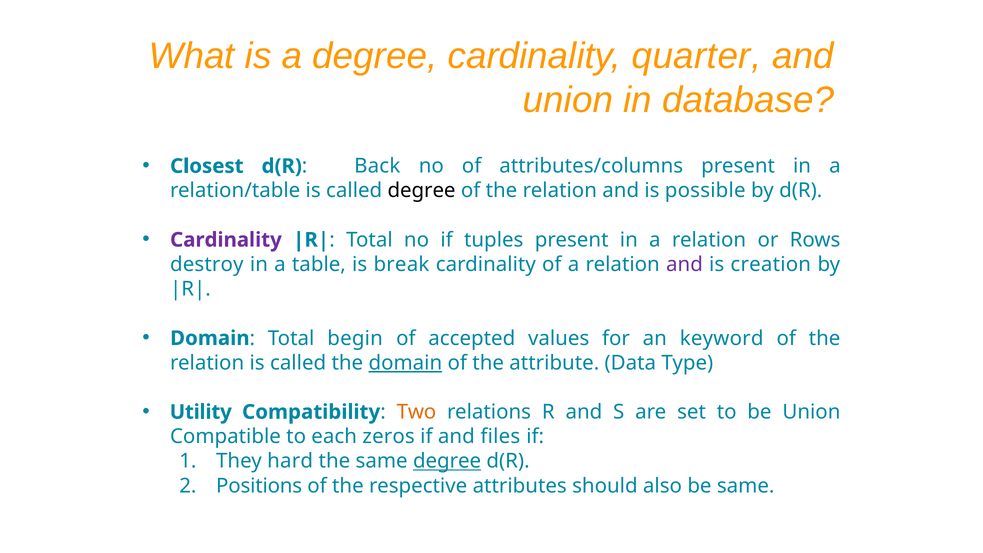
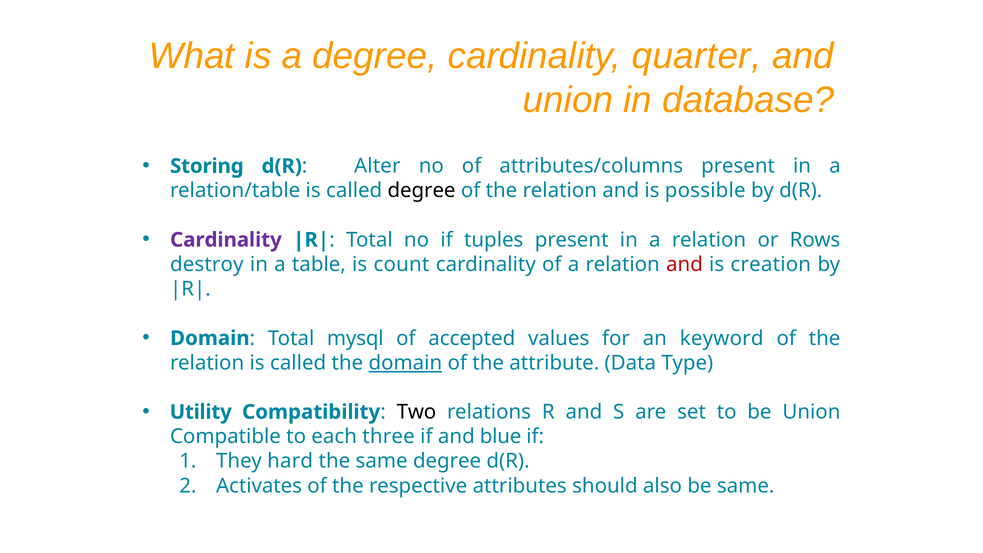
Closest: Closest -> Storing (207, 166)
Back: Back -> Alter (377, 166)
break: break -> count (401, 264)
and colour: purple -> red (684, 264)
begin: begin -> mysql (355, 338)
Two colour: orange -> black (416, 412)
zeros: zeros -> three (389, 437)
files: files -> blue (501, 437)
degree underline: present -> none (447, 461)
Positions: Positions -> Activates (259, 486)
